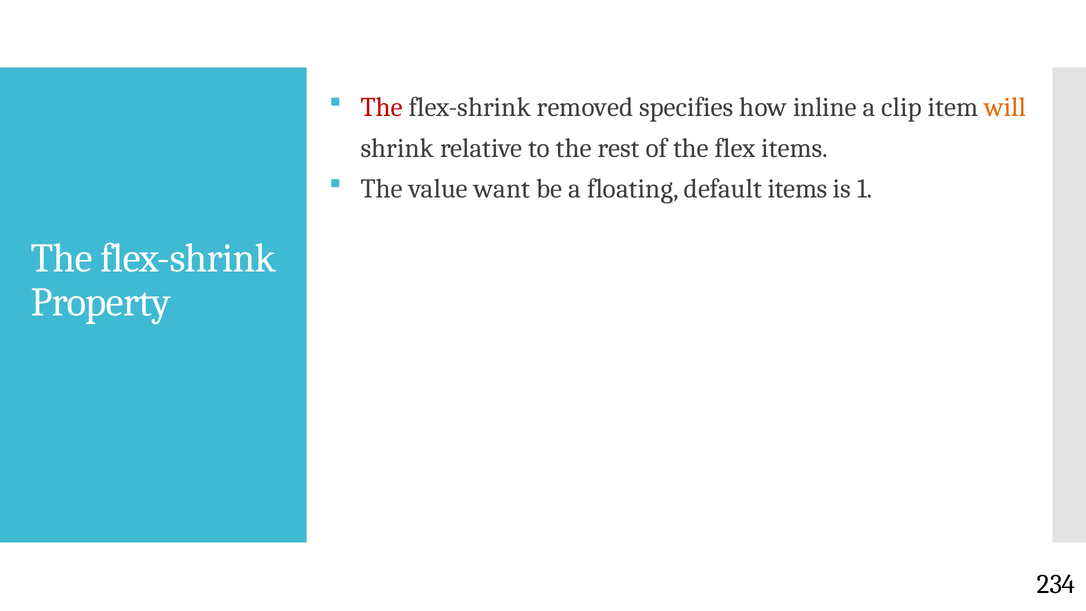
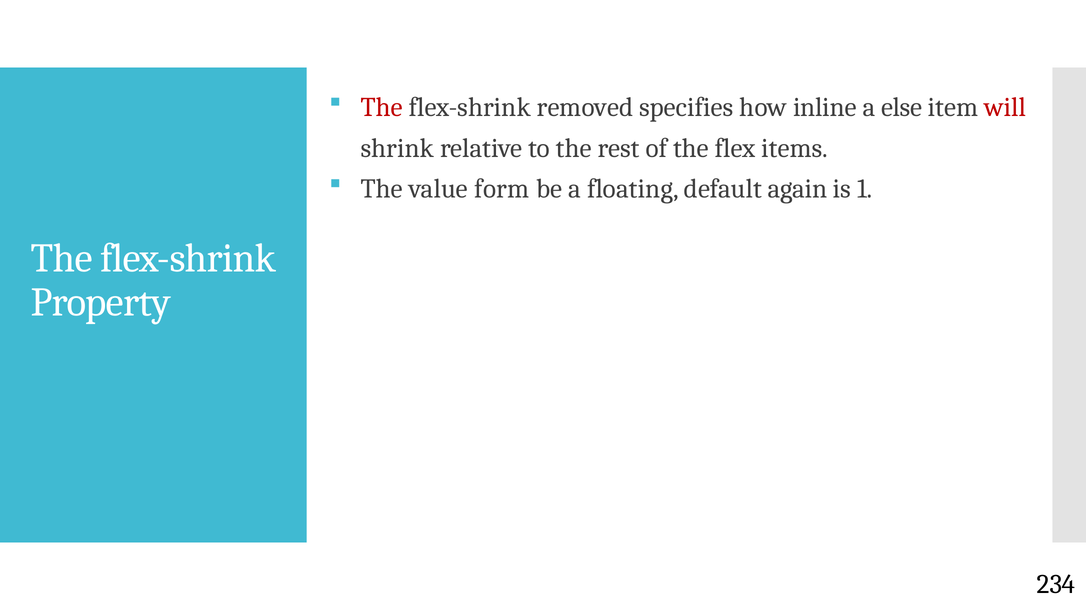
clip: clip -> else (902, 107)
will colour: orange -> red (1005, 107)
want: want -> form (502, 189)
default items: items -> again (798, 189)
